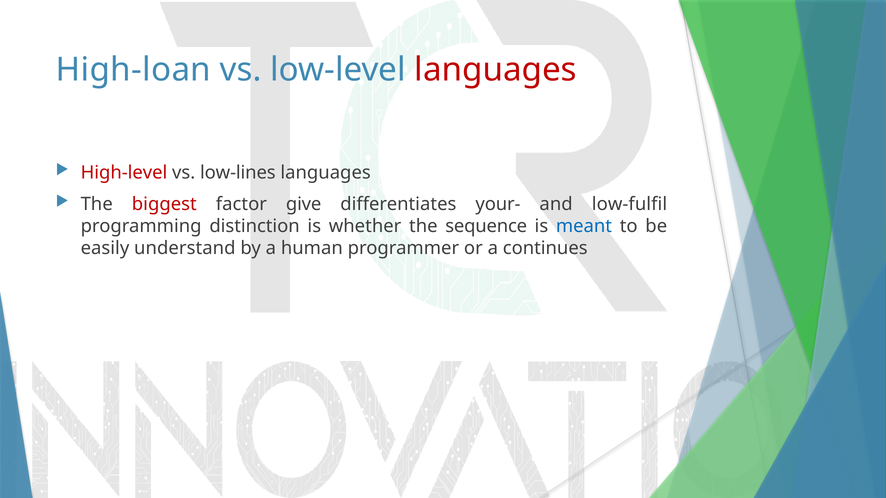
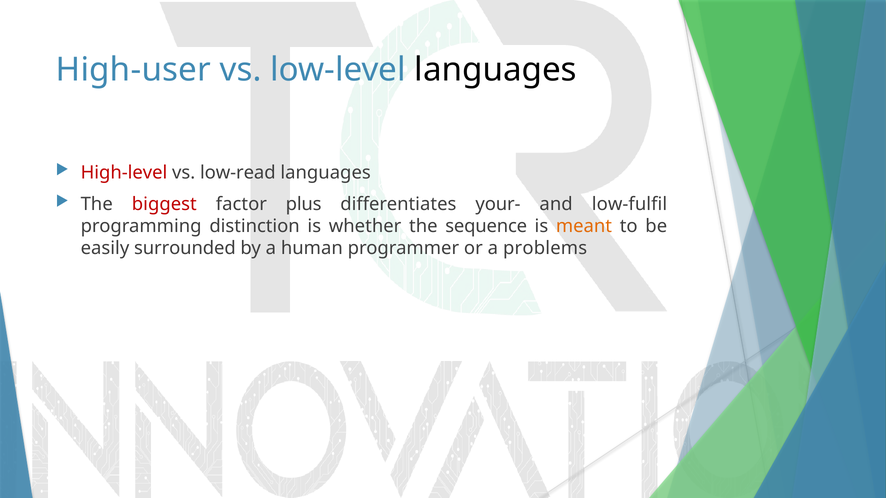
High-loan: High-loan -> High-user (133, 70)
languages colour: red -> black (496, 70)
low-lines: low-lines -> low-read (238, 173)
give: give -> plus (304, 204)
meant colour: blue -> orange (584, 226)
understand: understand -> surrounded (185, 248)
continues: continues -> problems (545, 248)
